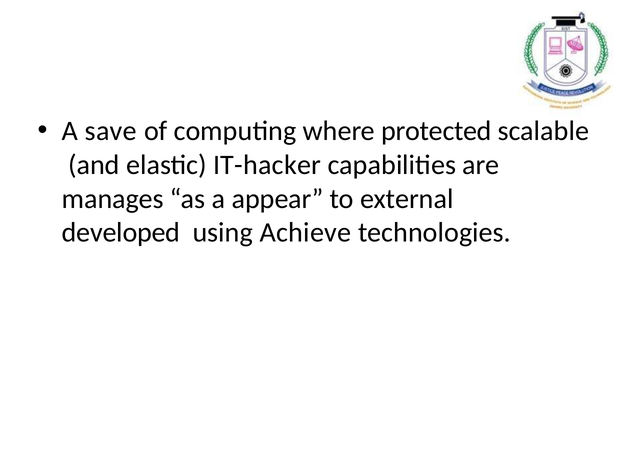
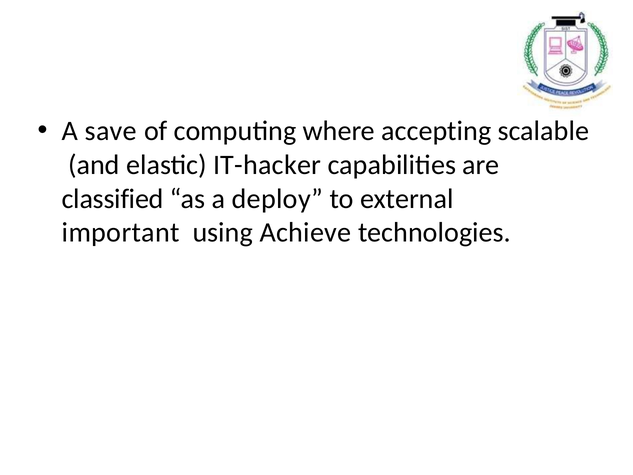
protected: protected -> accepting (436, 131)
manages: manages -> classified (113, 199)
appear: appear -> deploy (277, 199)
developed: developed -> important (121, 232)
